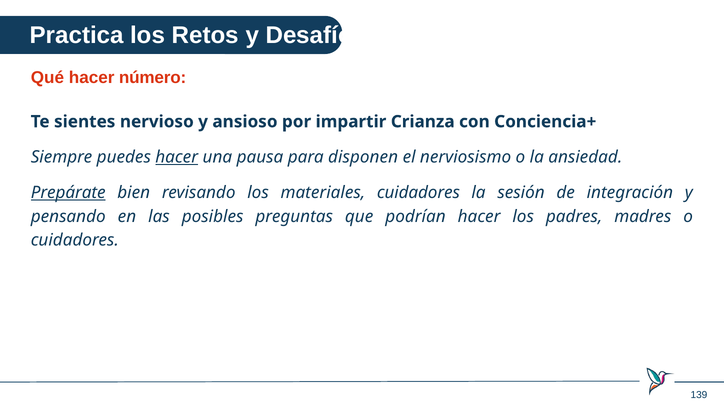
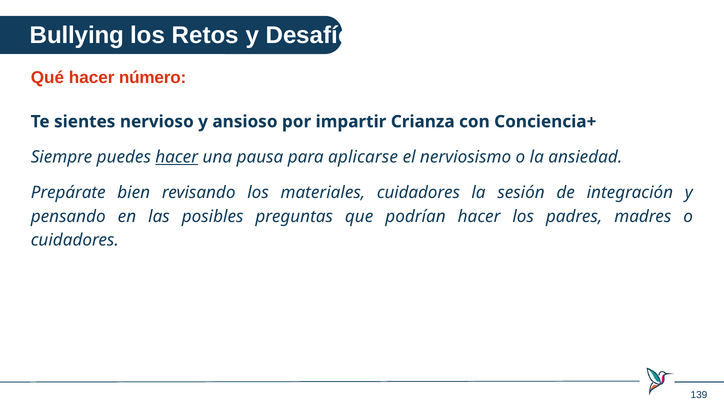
Practica: Practica -> Bullying (77, 35)
disponen: disponen -> aplicarse (363, 157)
Prepárate underline: present -> none (68, 193)
